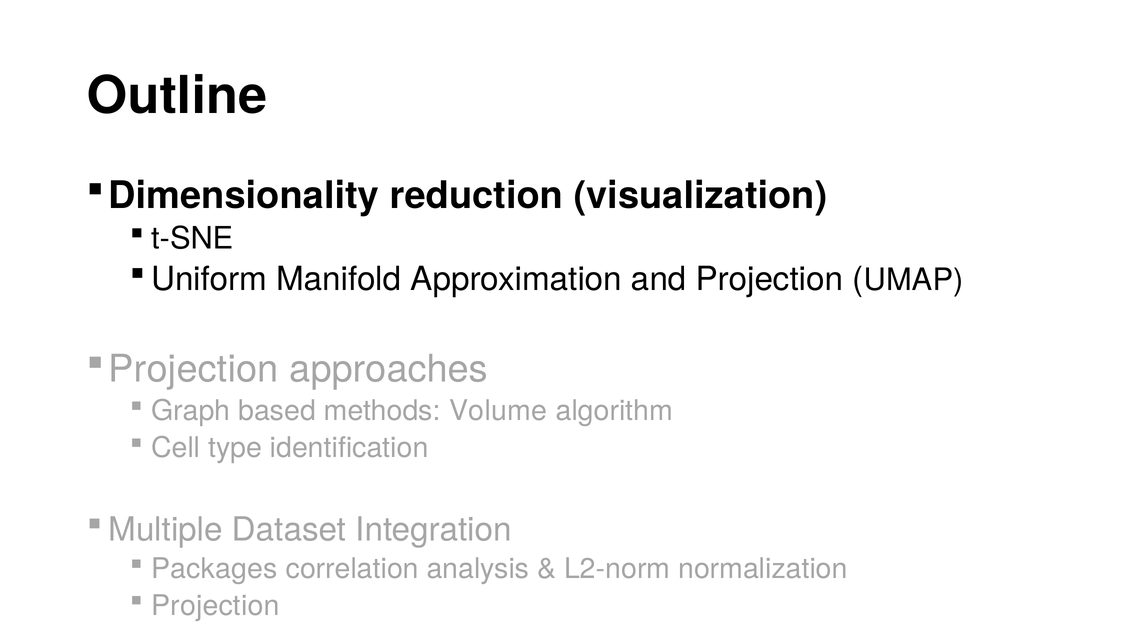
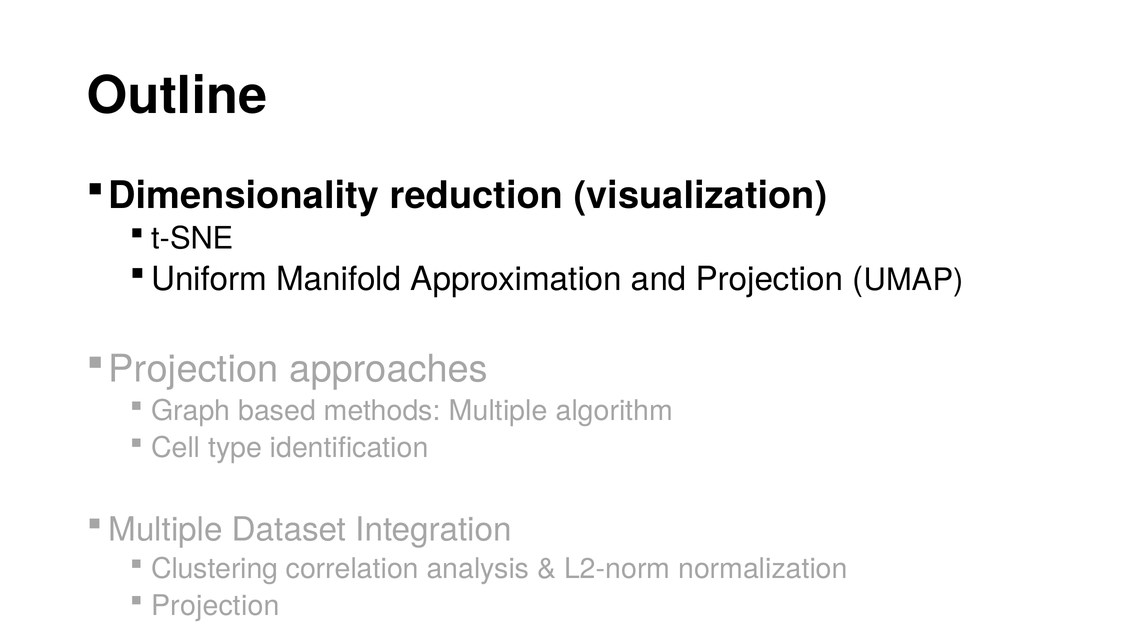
methods Volume: Volume -> Multiple (498, 411)
Packages: Packages -> Clustering (215, 569)
